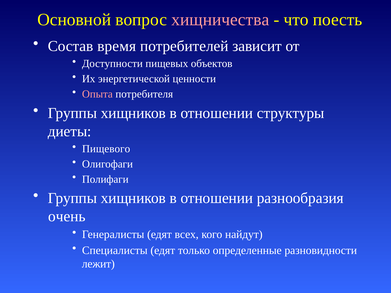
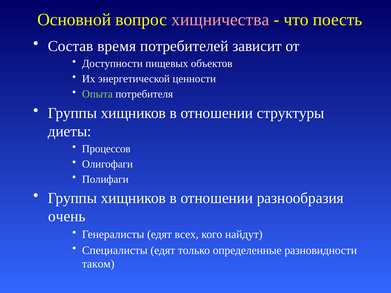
Опыта colour: pink -> light green (97, 94)
Пищевого: Пищевого -> Процессов (106, 149)
лежит: лежит -> таком (98, 264)
